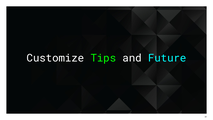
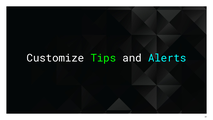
Future: Future -> Alerts (167, 58)
